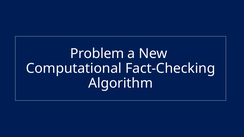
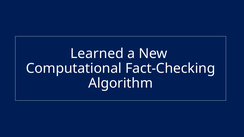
Problem: Problem -> Learned (97, 54)
